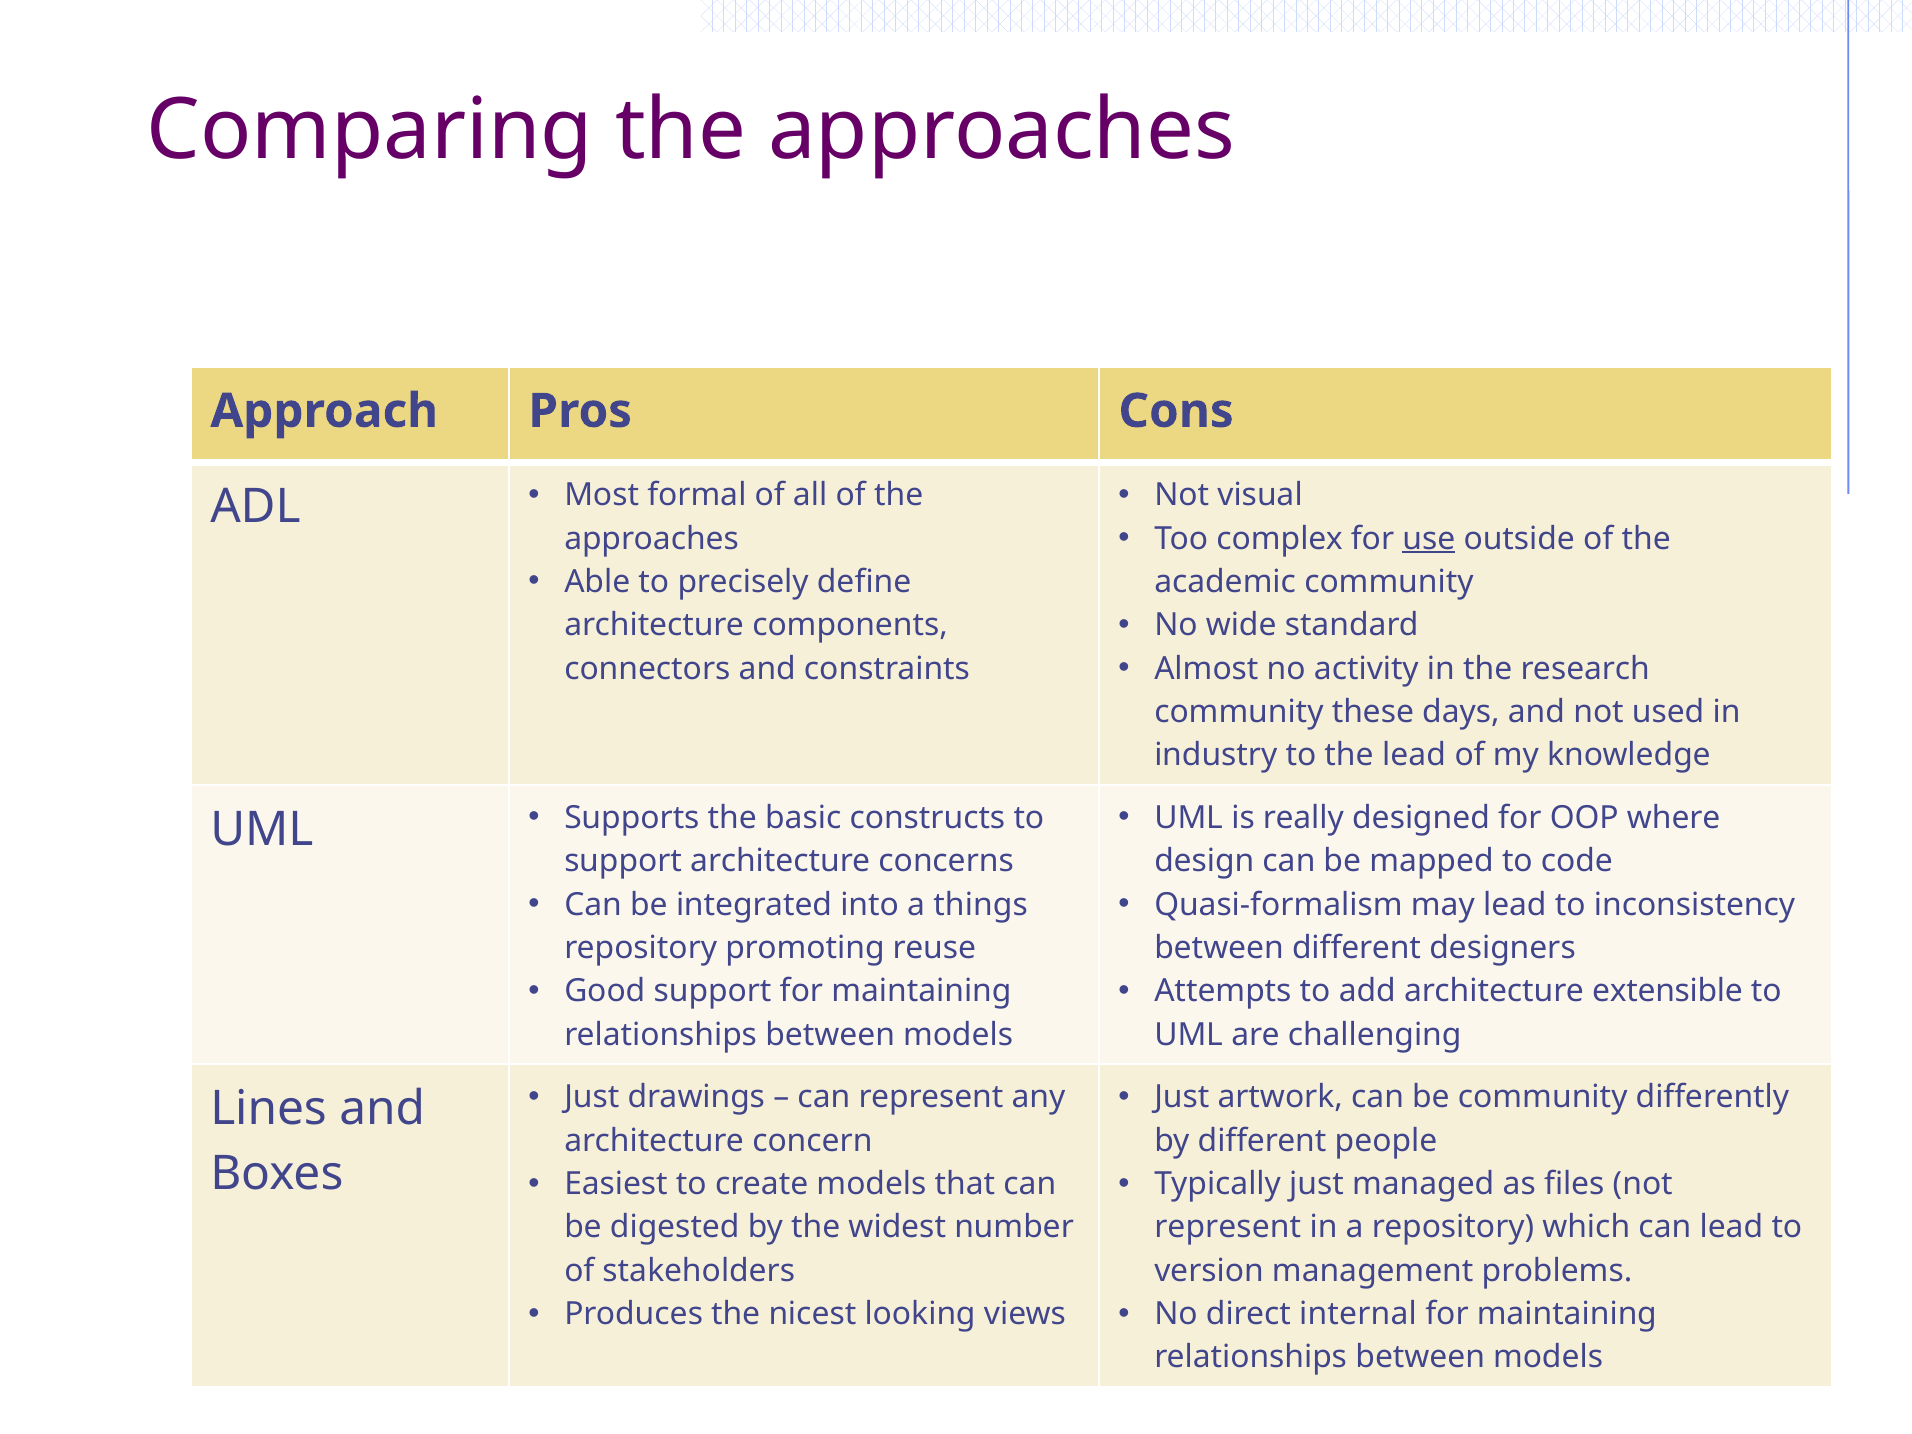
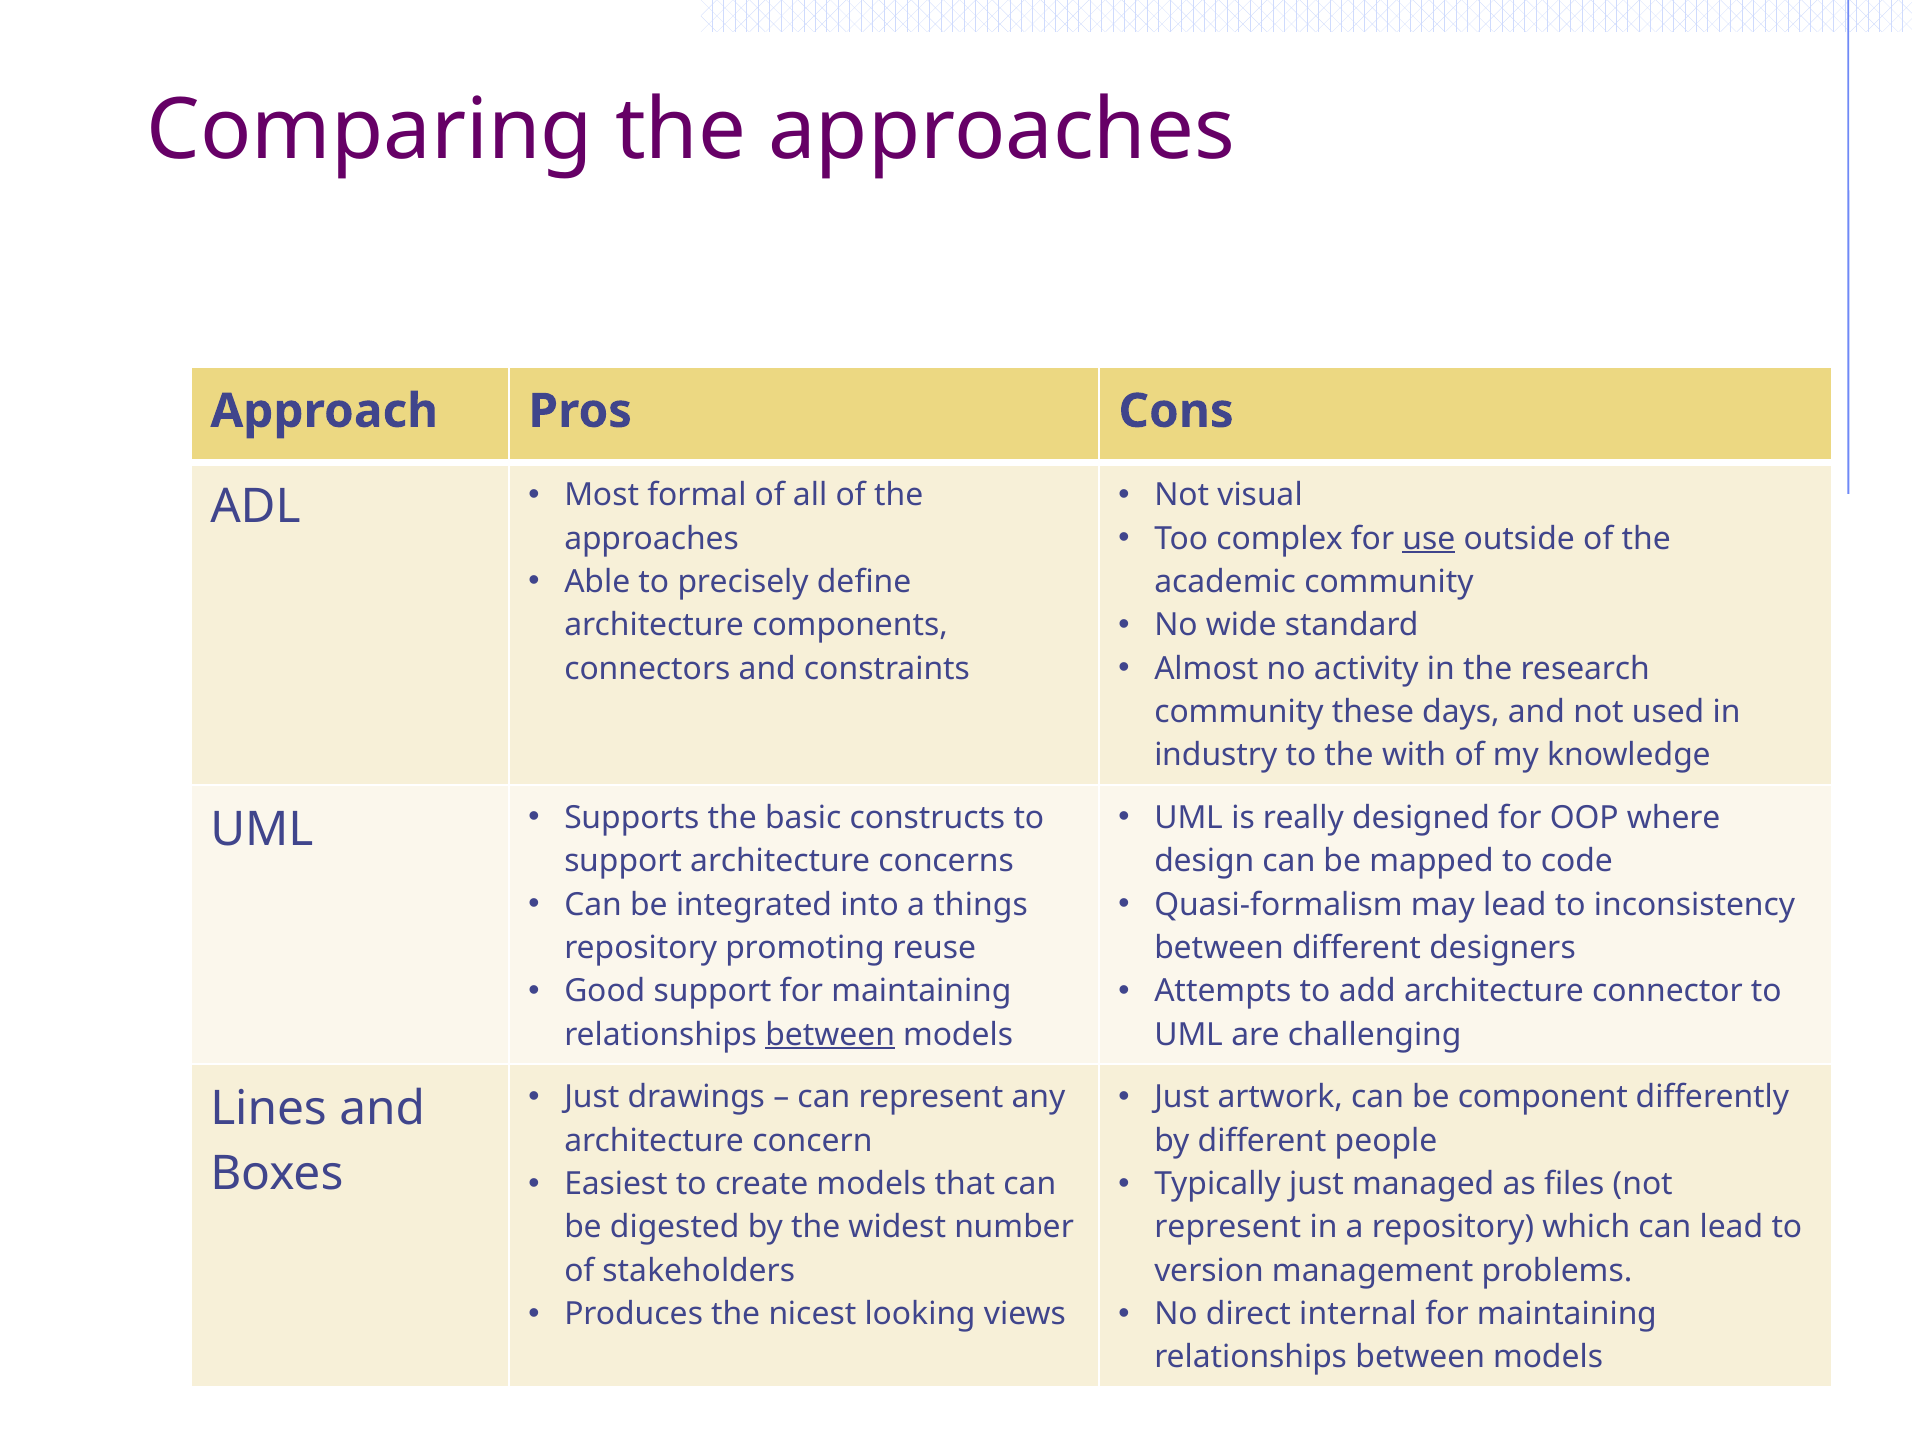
the lead: lead -> with (1414, 755)
extensible: extensible -> connector (1667, 991)
between underline: none -> present (830, 1035)
be community: community -> component (1543, 1097)
